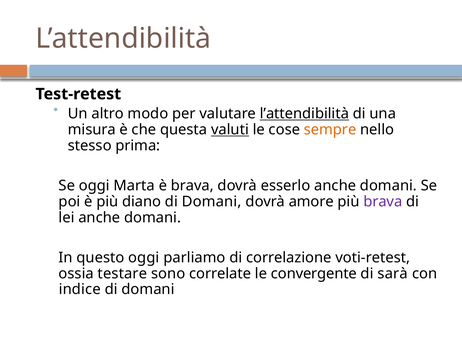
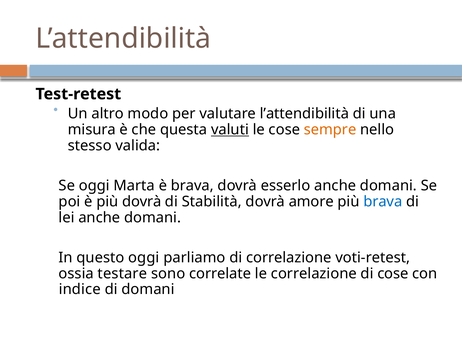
l’attendibilità underline: present -> none (304, 113)
prima: prima -> valida (138, 145)
più diano: diano -> dovrà (142, 201)
Domani: Domani -> Stabilità (212, 201)
brava colour: purple -> blue (383, 201)
le convergente: convergente -> correlazione (314, 273)
di sarà: sarà -> cose (393, 273)
